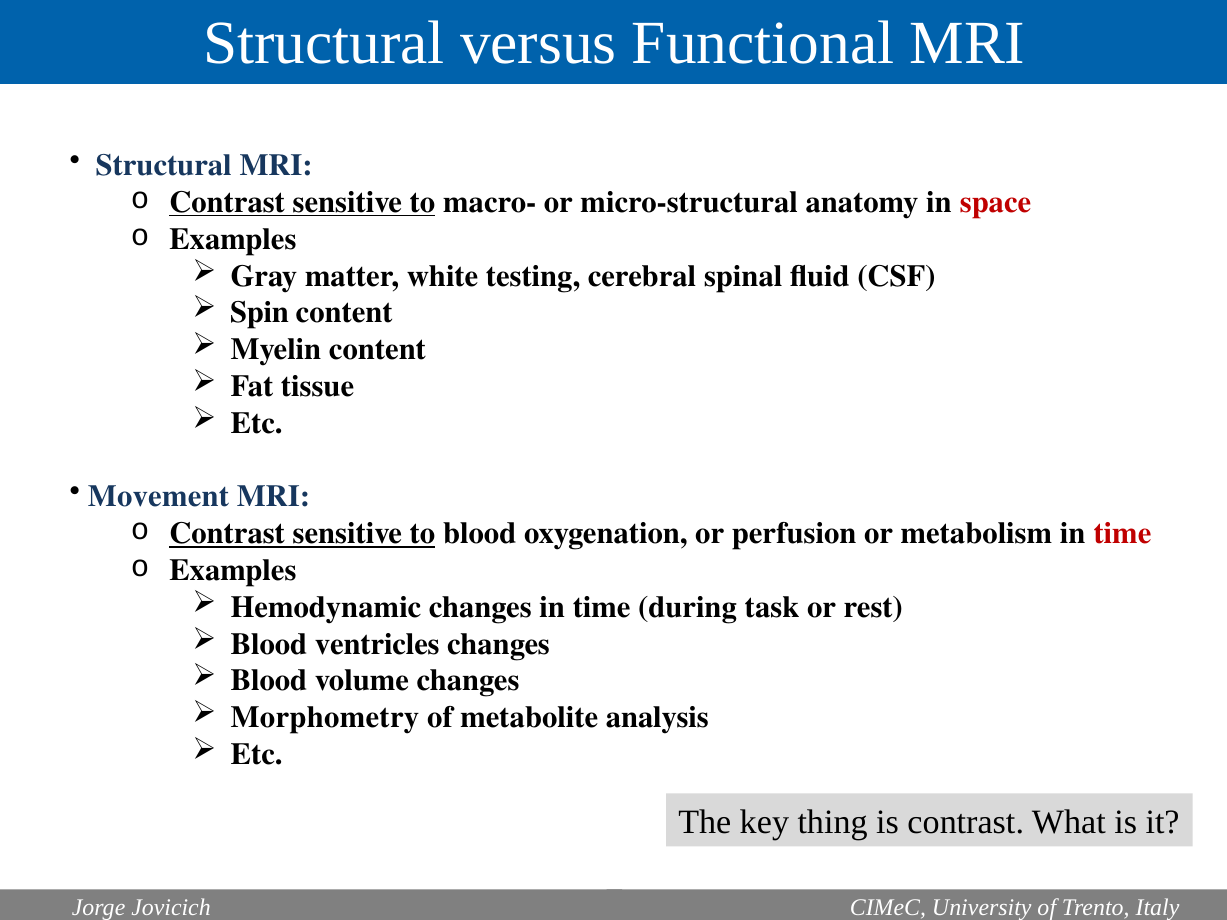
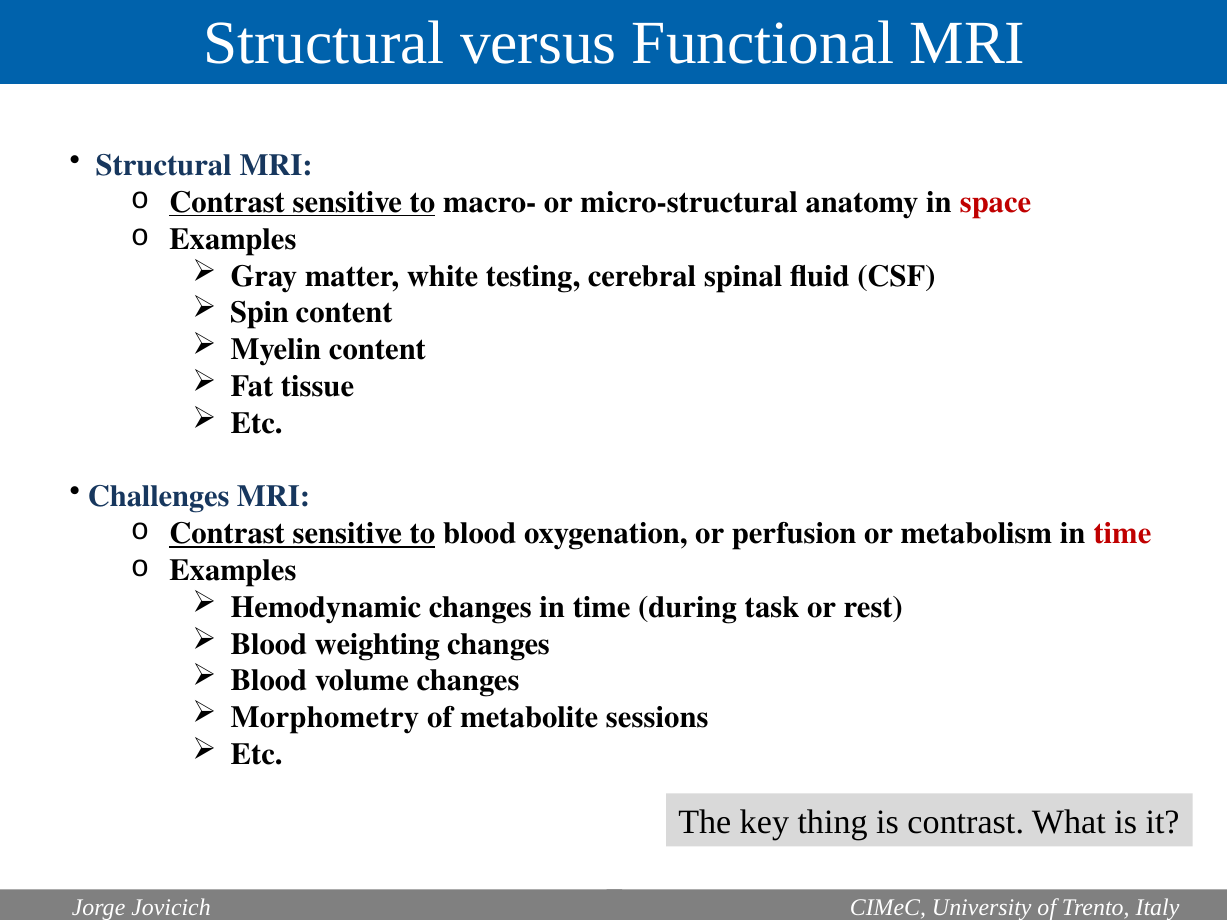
Movement: Movement -> Challenges (159, 497)
ventricles: ventricles -> weighting (377, 644)
analysis: analysis -> sessions (657, 718)
